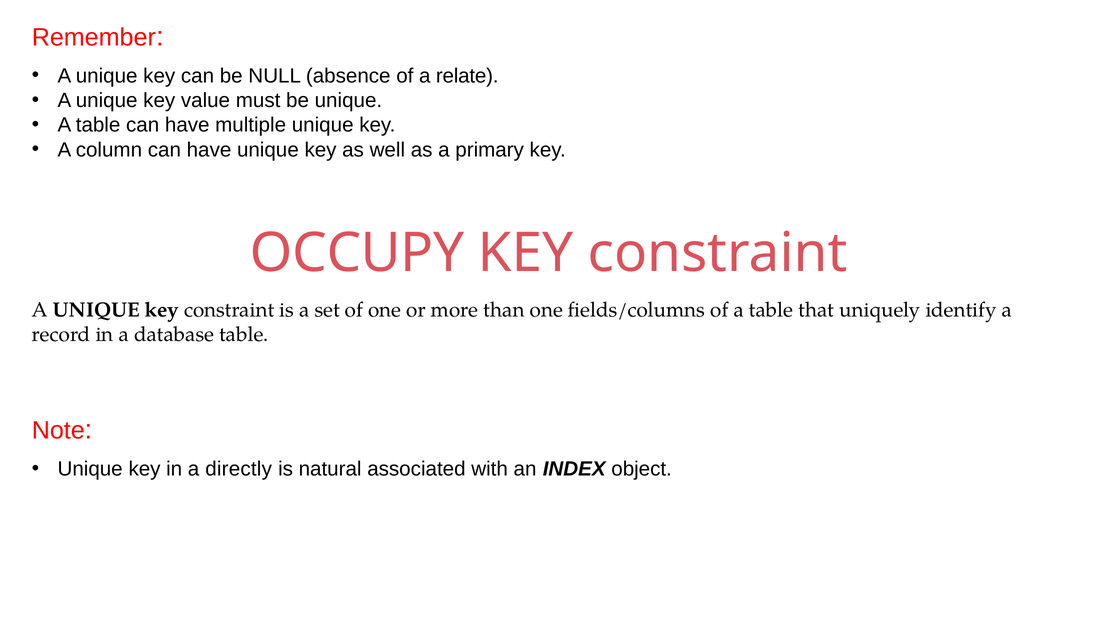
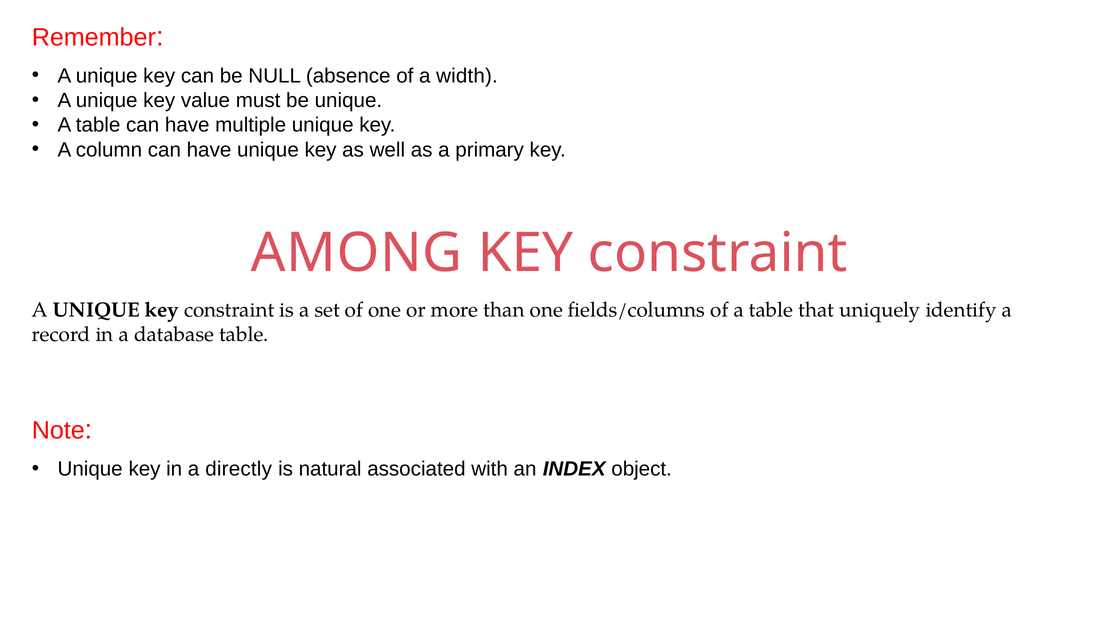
relate: relate -> width (467, 76)
OCCUPY: OCCUPY -> AMONG (357, 254)
